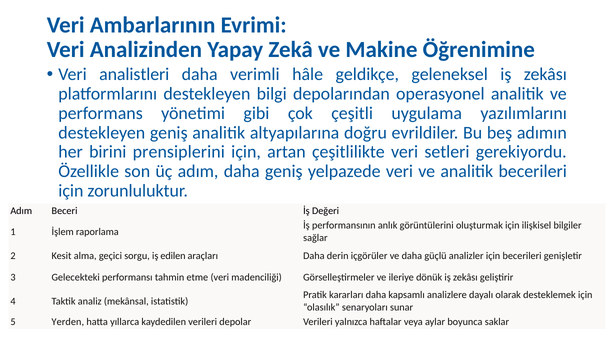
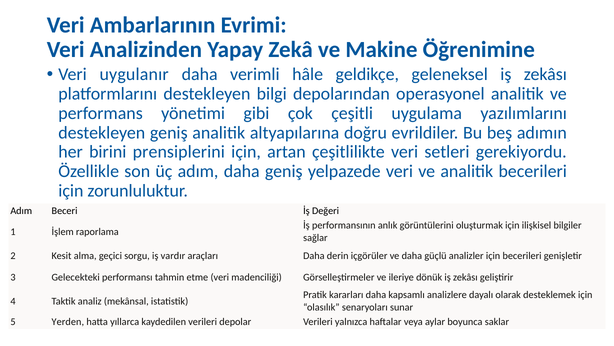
analistleri: analistleri -> uygulanır (134, 74)
edilen: edilen -> vardır (173, 255)
